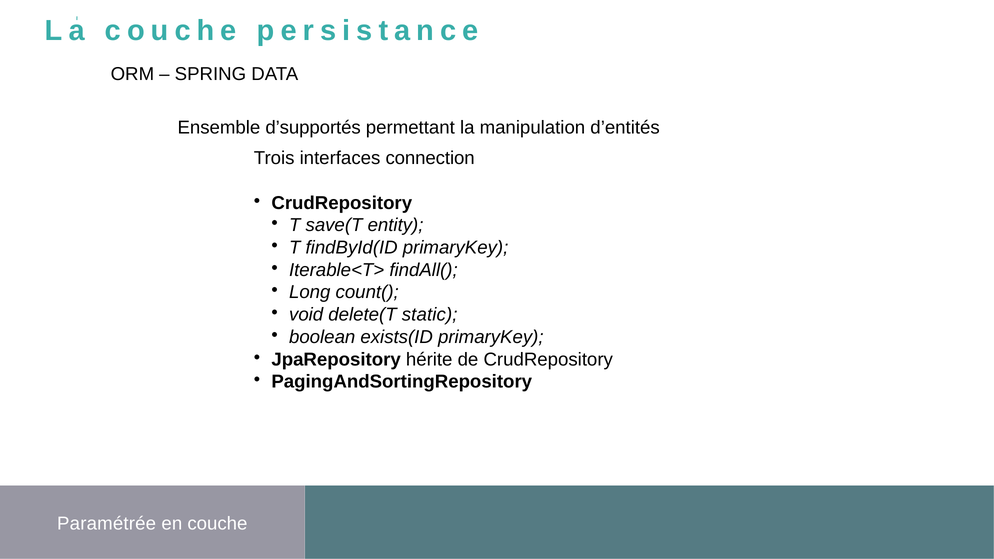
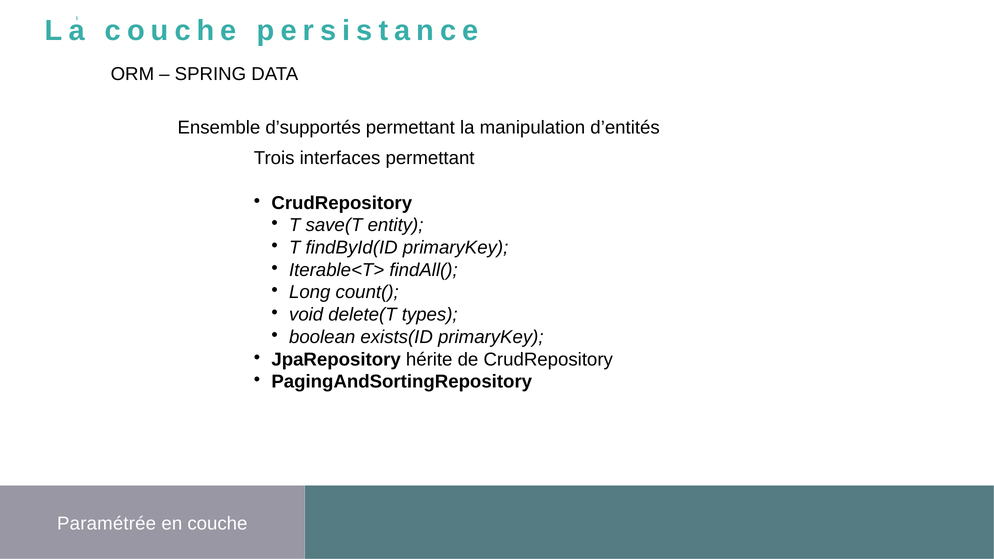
interfaces connection: connection -> permettant (430, 158)
static: static -> types (430, 315)
